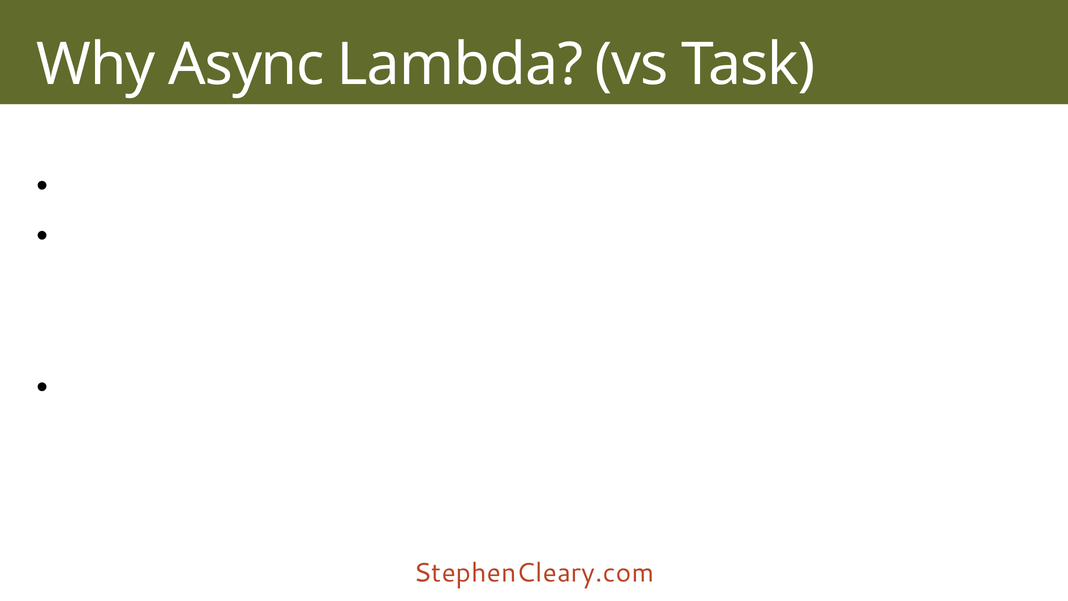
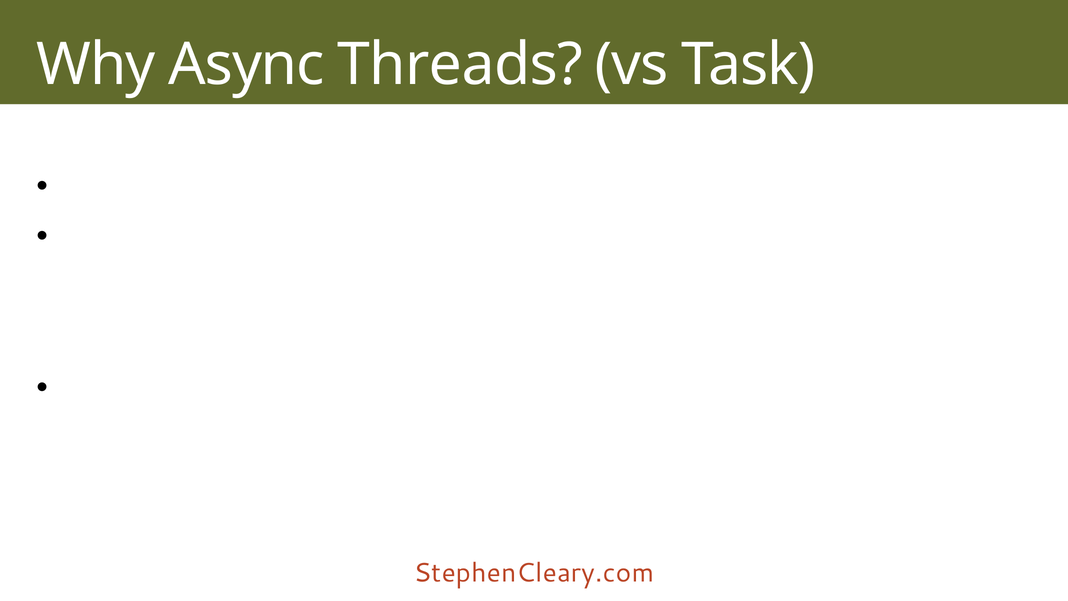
Lambda: Lambda -> Threads (460, 65)
